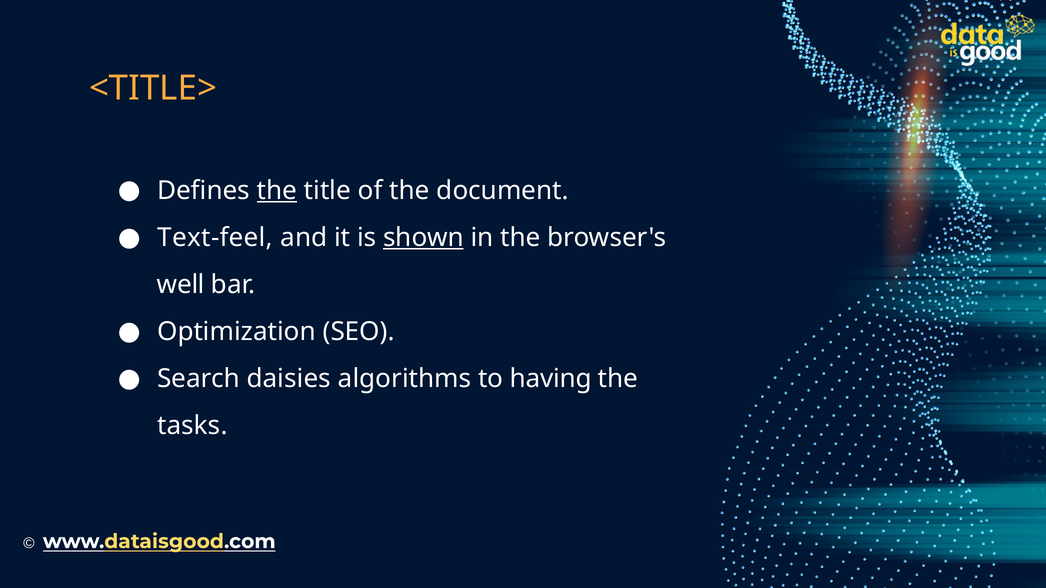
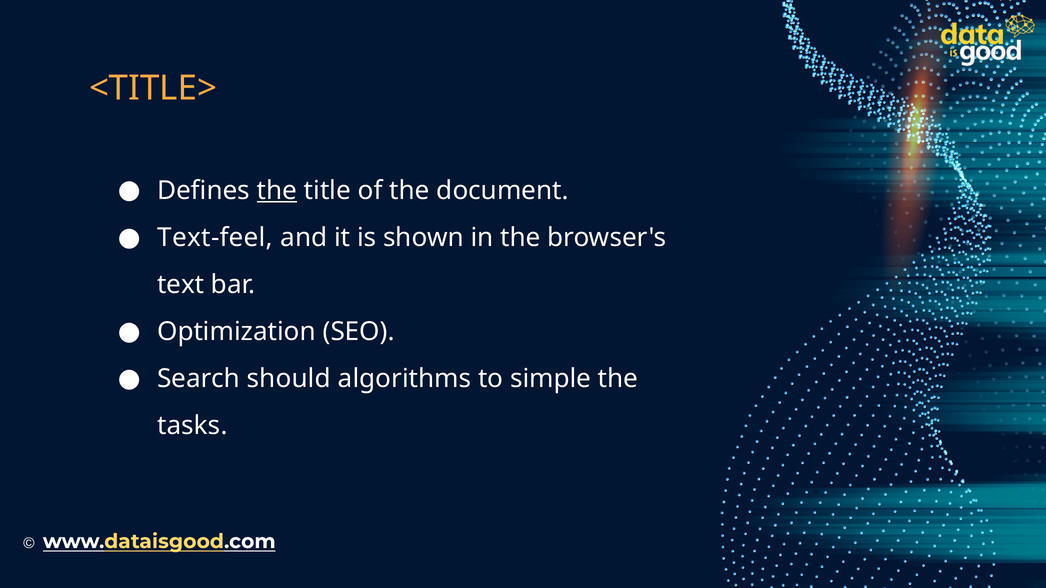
shown underline: present -> none (423, 238)
well: well -> text (181, 285)
daisies: daisies -> should (289, 379)
having: having -> simple (551, 379)
